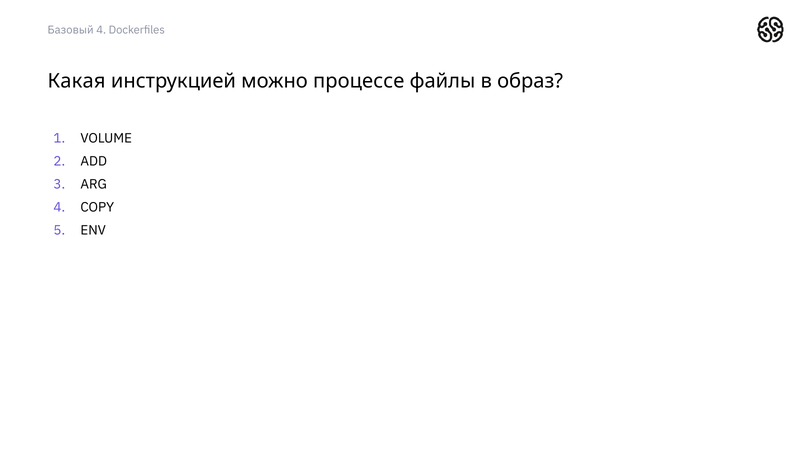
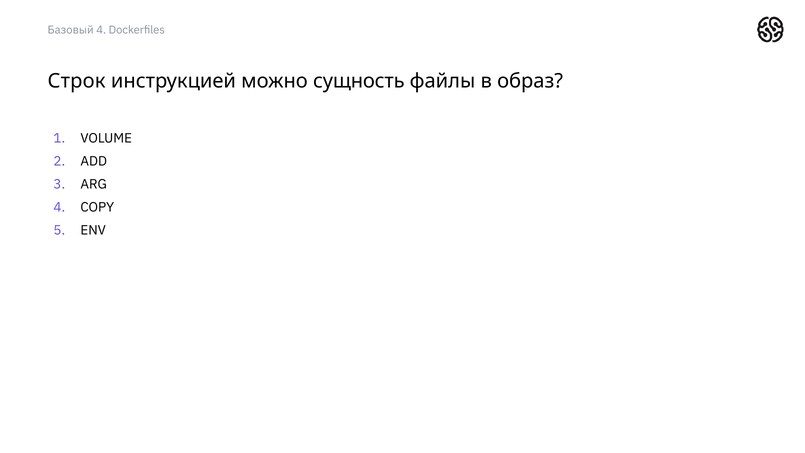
Какая: Какая -> Строк (77, 81)
процессе: процессе -> сущность (359, 81)
